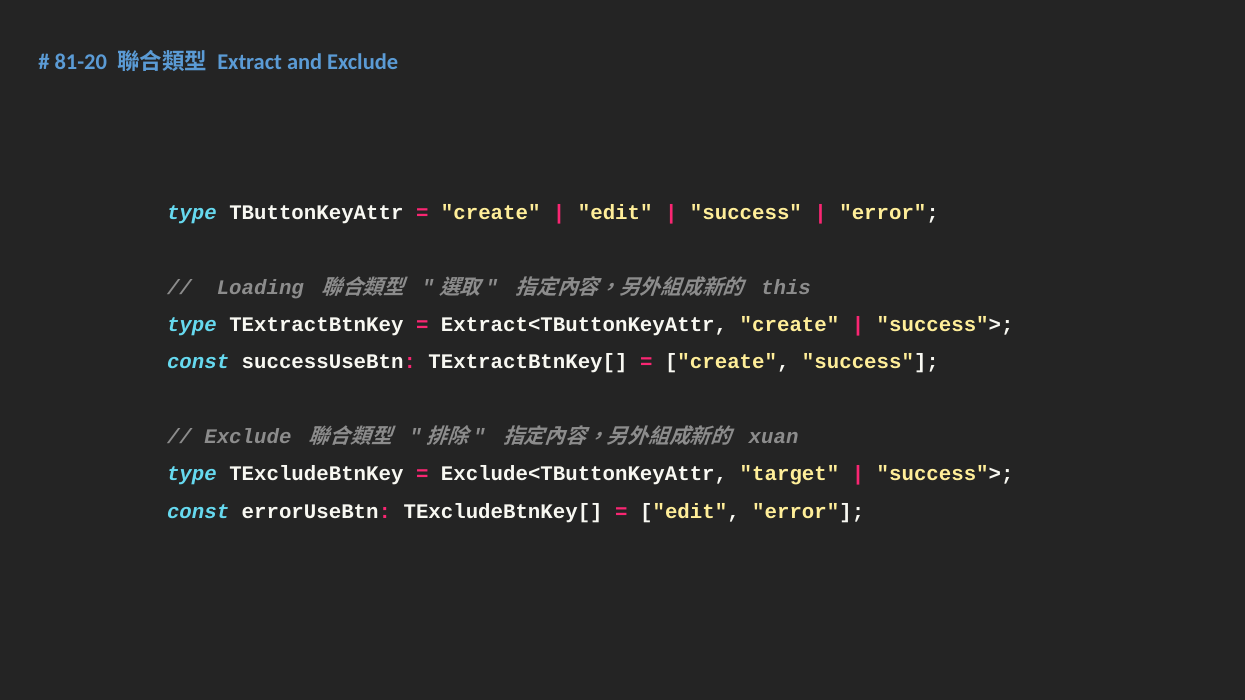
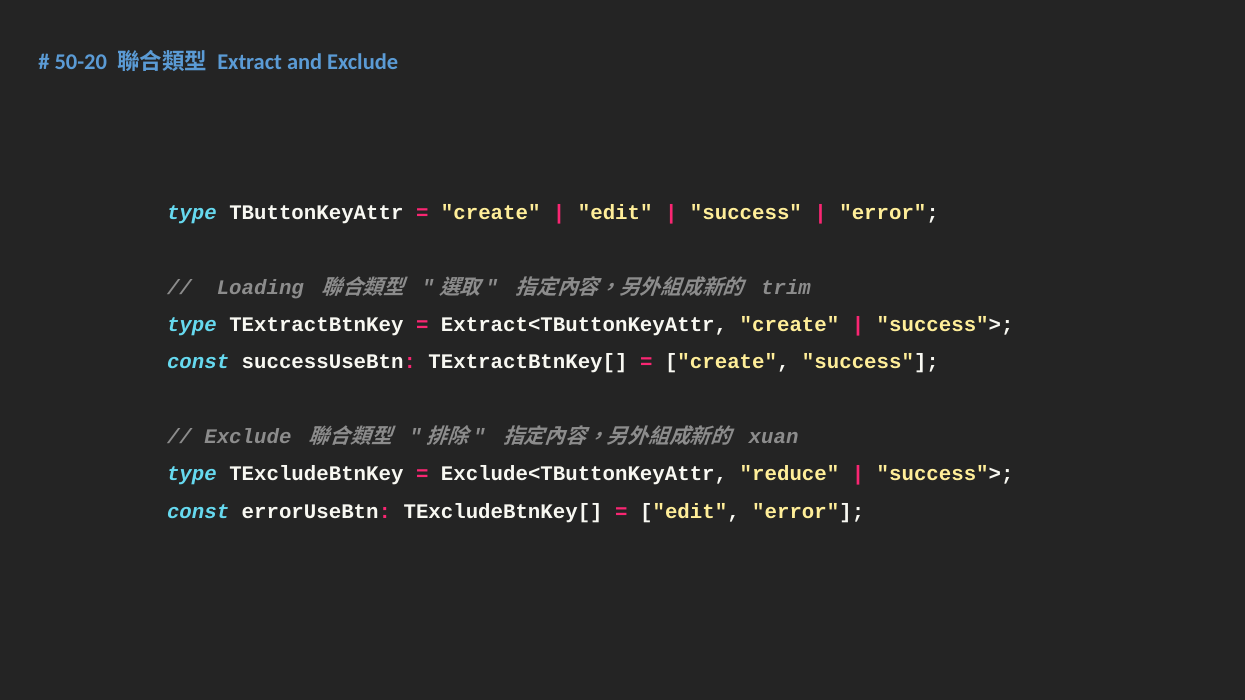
81-20: 81-20 -> 50-20 (81, 63)
this: this -> trim (786, 288)
target: target -> reduce (790, 474)
